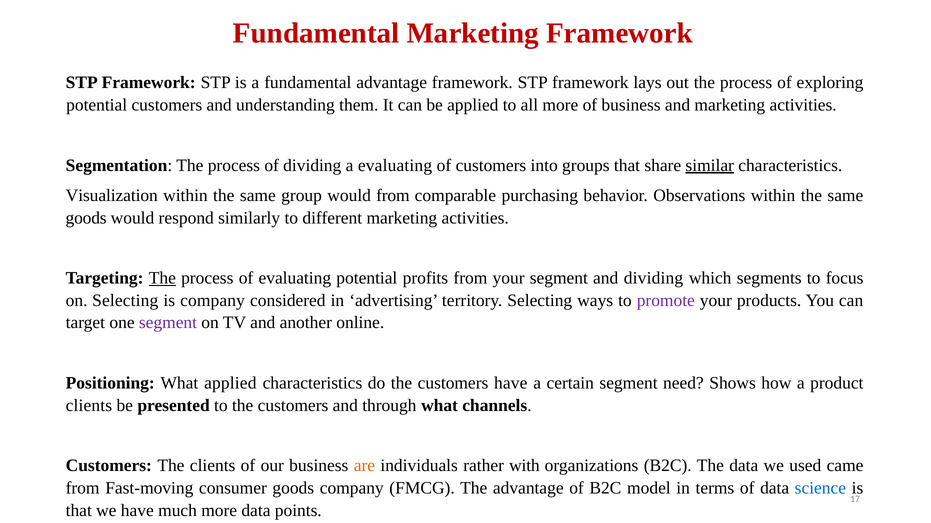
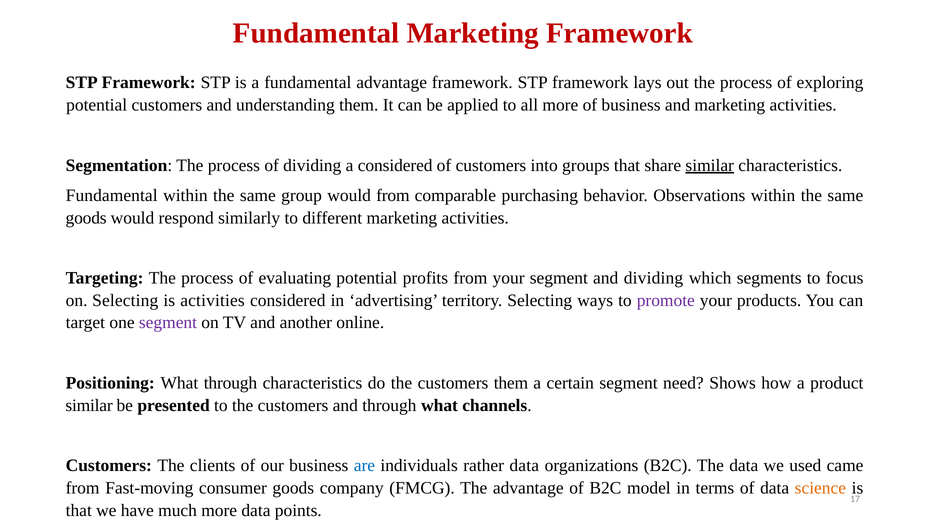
a evaluating: evaluating -> considered (395, 165)
Visualization: Visualization -> Fundamental (112, 196)
The underline: present -> none (162, 278)
is company: company -> activities (213, 301)
What applied: applied -> through (230, 383)
customers have: have -> them (511, 383)
clients: clients -> similar (89, 406)
are colour: orange -> blue (364, 466)
rather with: with -> data (524, 466)
science colour: blue -> orange (820, 489)
